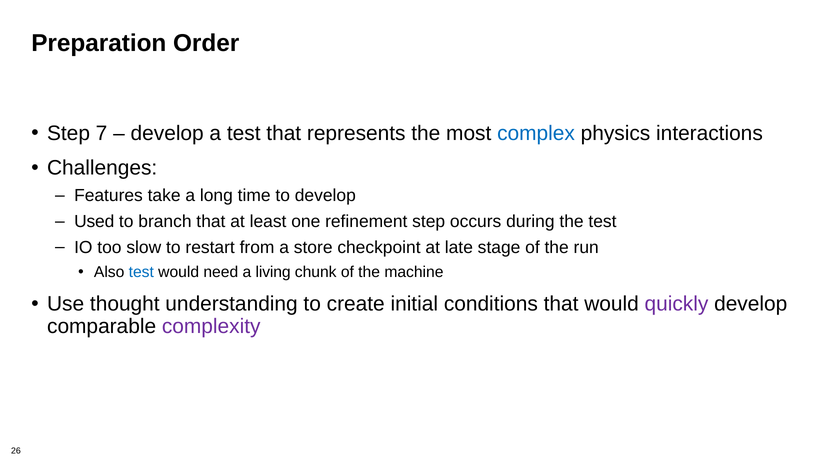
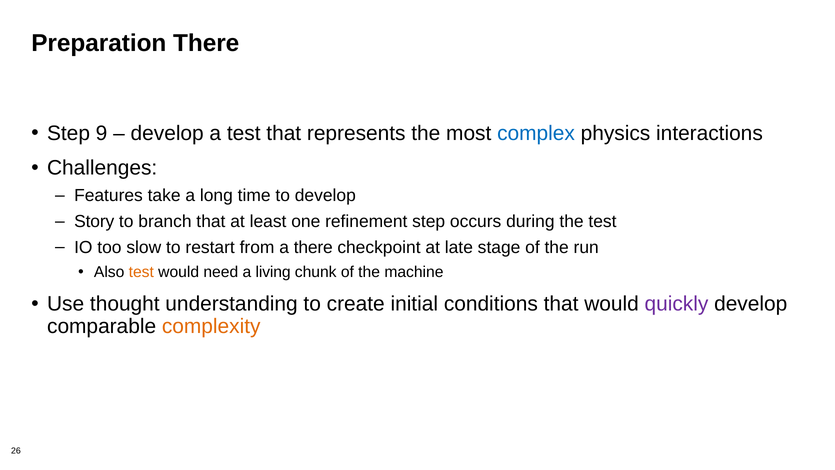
Preparation Order: Order -> There (206, 43)
7: 7 -> 9 (102, 133)
Used: Used -> Story (94, 221)
a store: store -> there (313, 247)
test colour: blue -> orange (141, 272)
complexity colour: purple -> orange (211, 326)
